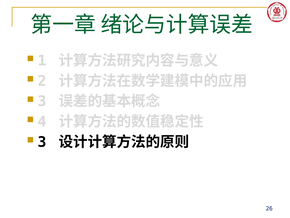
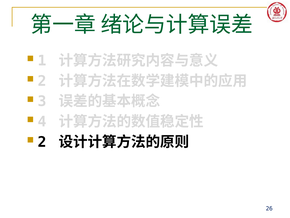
3: 3 -> 2 (42, 142)
